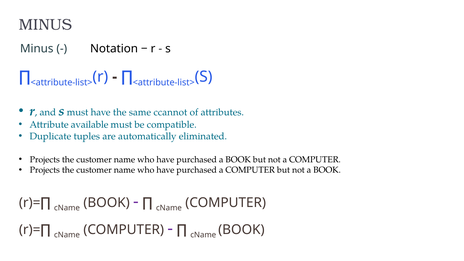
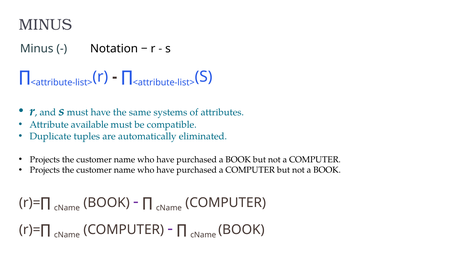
ccannot: ccannot -> systems (170, 112)
